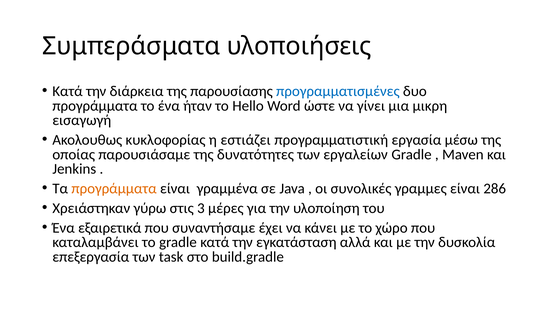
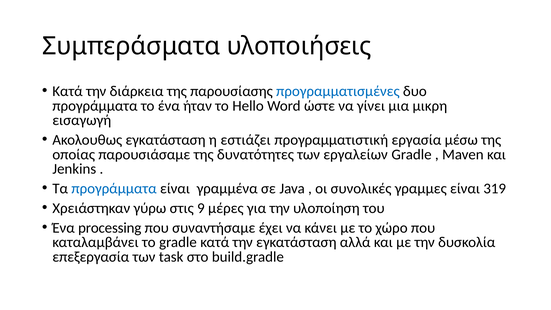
Aκολουθως κυκλοφορίας: κυκλοφορίας -> εγκατάσταση (166, 140)
προγράμματα colour: orange -> blue (114, 189)
286: 286 -> 319 (495, 189)
3: 3 -> 9 (201, 208)
εξαιρετικά: εξαιρετικά -> processing (110, 228)
